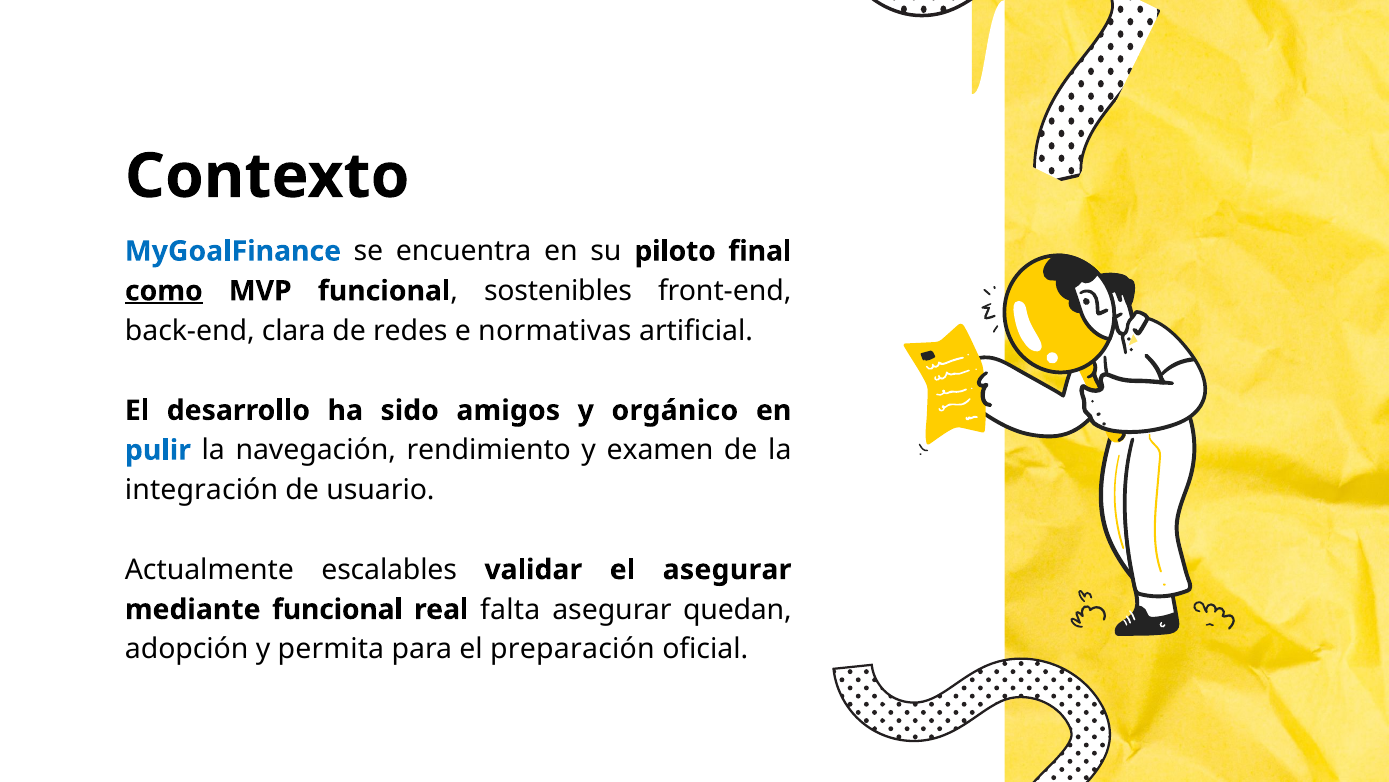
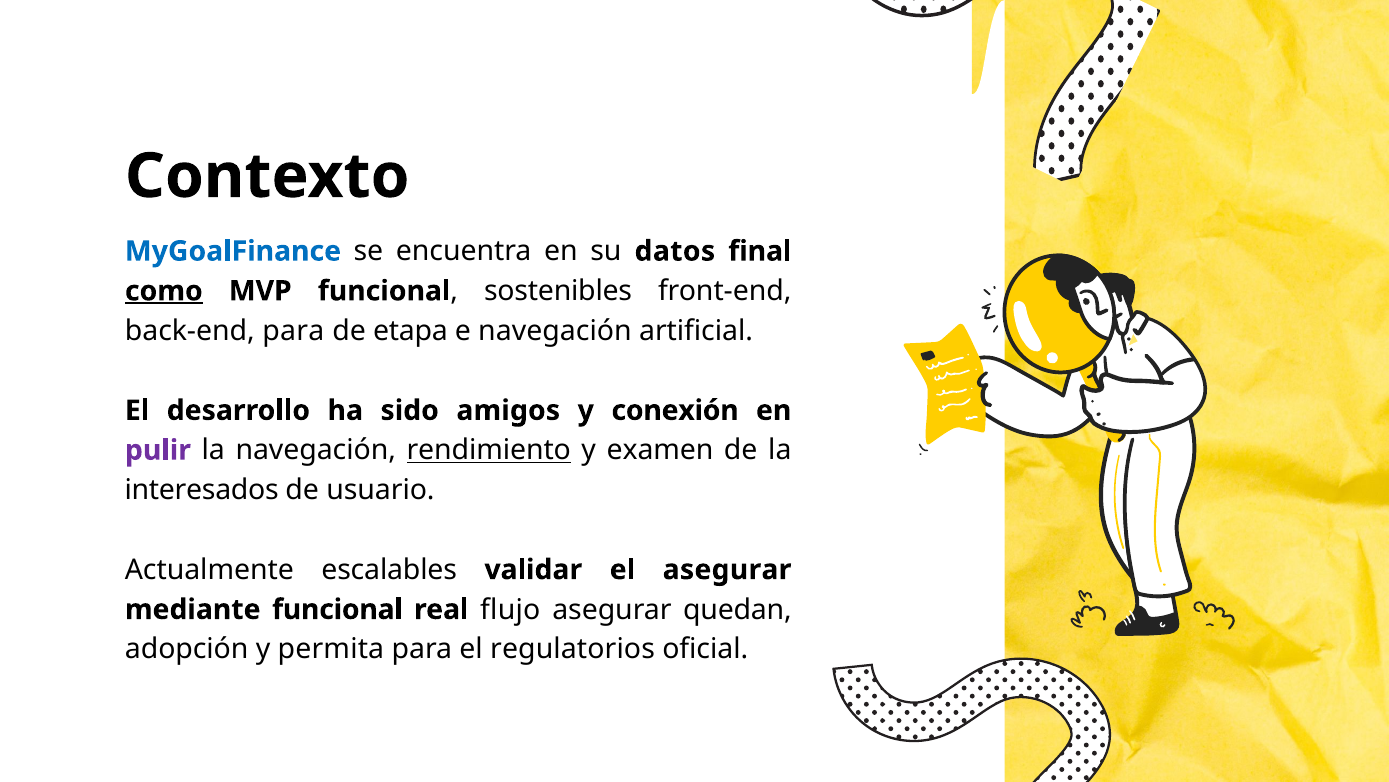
piloto: piloto -> datos (675, 251)
back-end clara: clara -> para (293, 331)
redes: redes -> etapa (410, 331)
e normativas: normativas -> navegación (555, 331)
orgánico: orgánico -> conexión (675, 410)
pulir colour: blue -> purple (158, 450)
rendimiento underline: none -> present (489, 450)
integración: integración -> interesados (202, 490)
falta: falta -> flujo (510, 609)
preparación: preparación -> regulatorios (573, 649)
